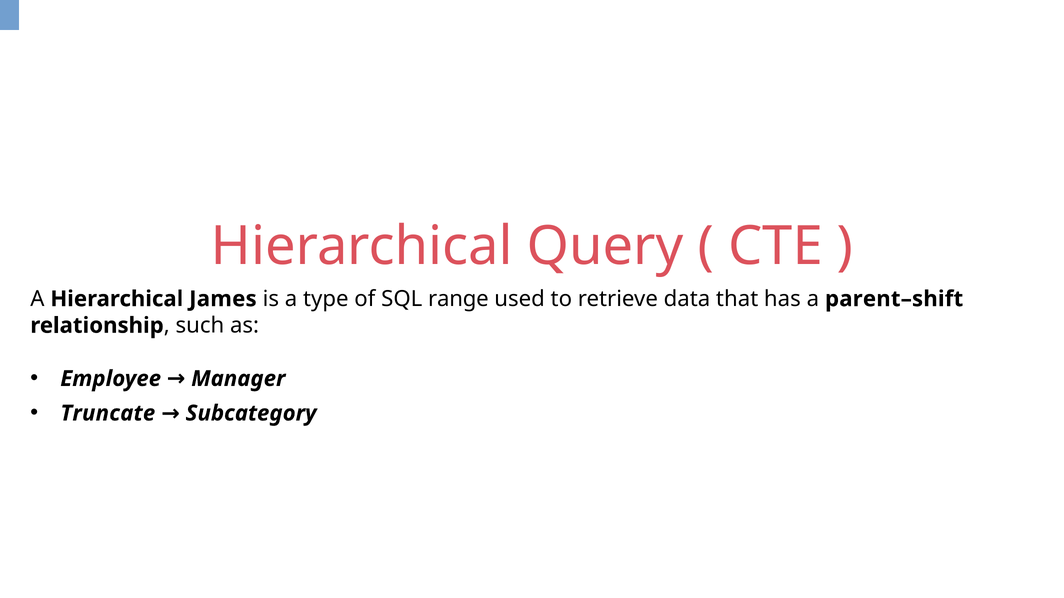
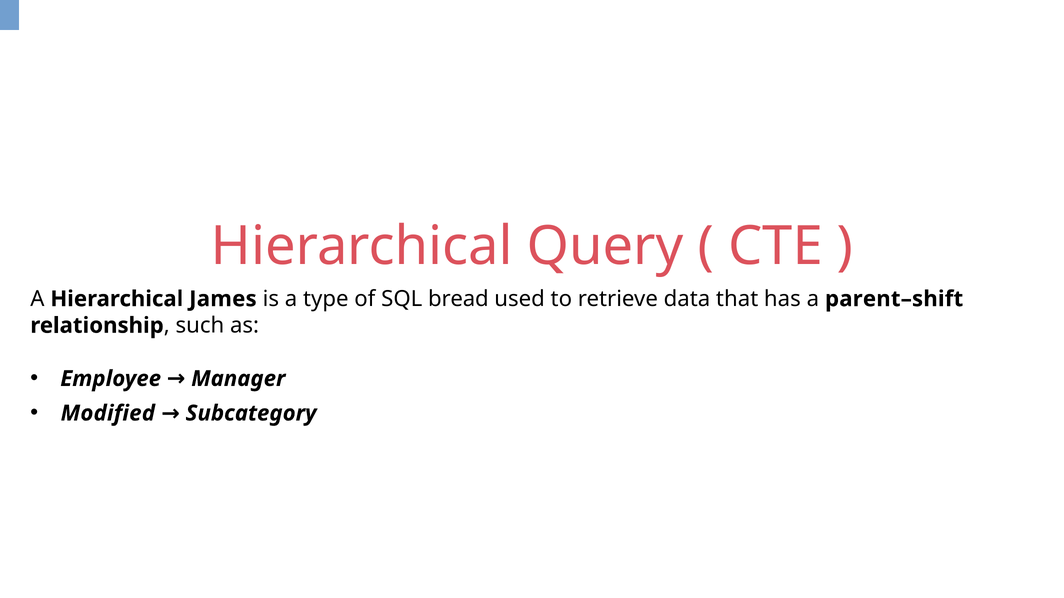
range: range -> bread (458, 299)
Truncate: Truncate -> Modified (108, 414)
